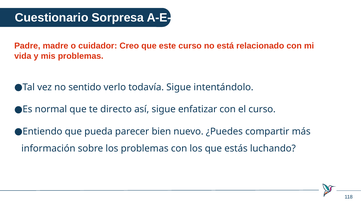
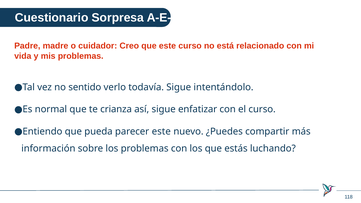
directo: directo -> crianza (116, 109)
parecer bien: bien -> este (161, 131)
